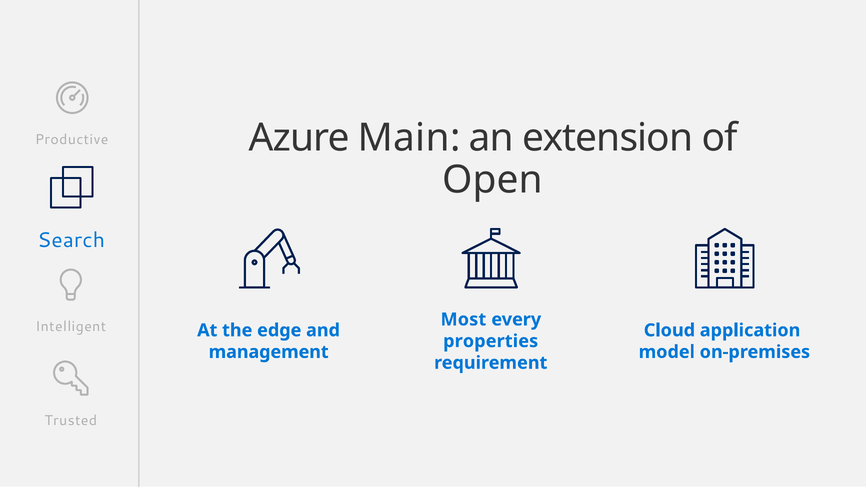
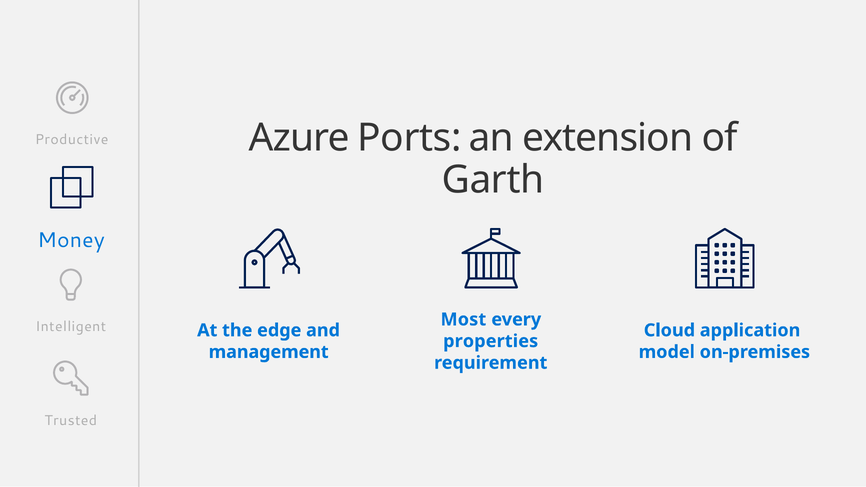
Main: Main -> Ports (409, 138)
Open: Open -> Garth (493, 180)
Search: Search -> Money (71, 240)
